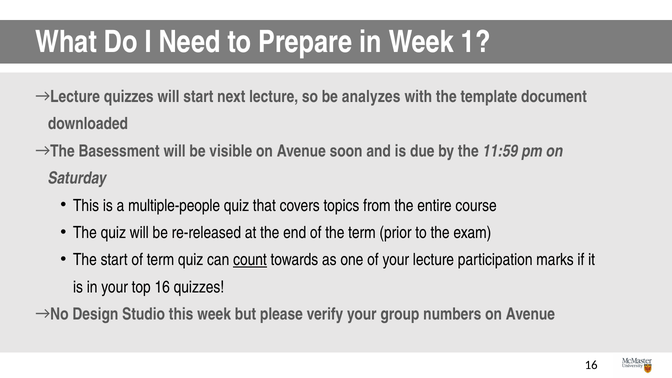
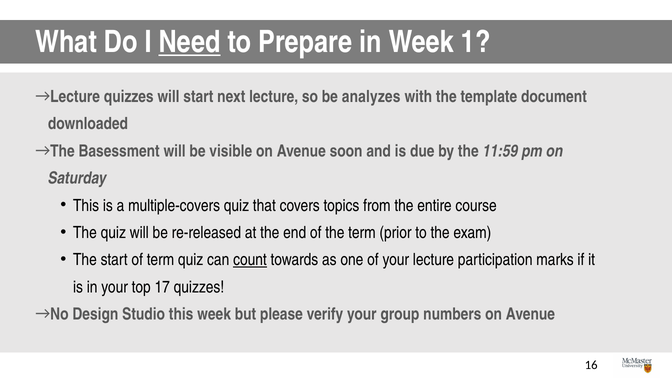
Need underline: none -> present (190, 42)
multiple-people: multiple-people -> multiple-covers (174, 205)
top 16: 16 -> 17 (162, 287)
